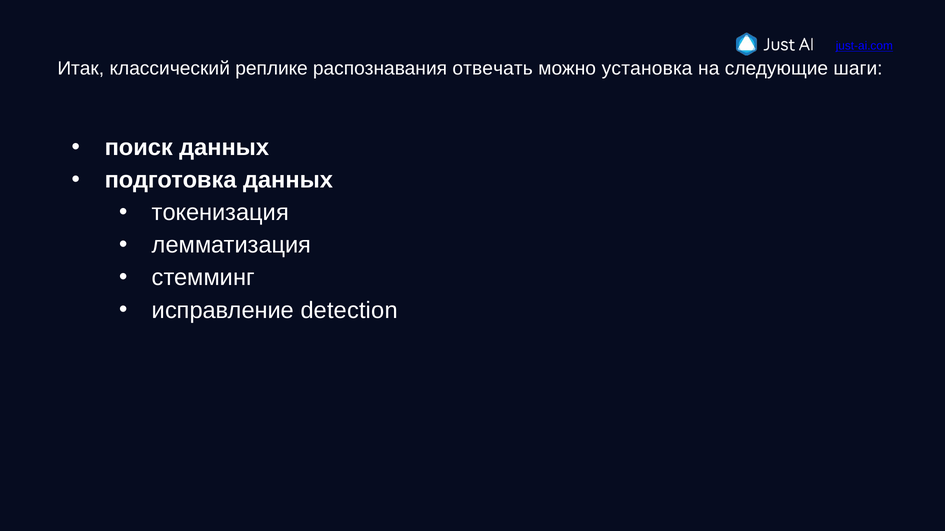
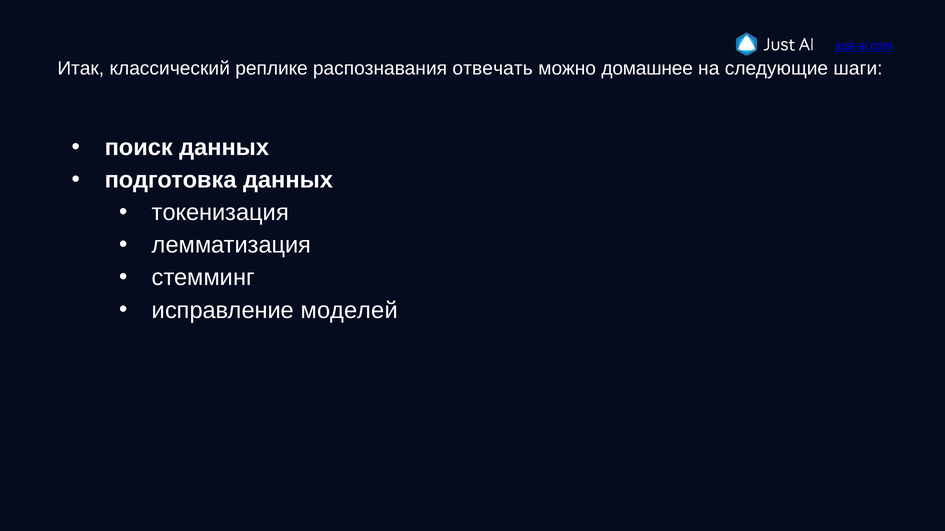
установка: установка -> домашнее (647, 69)
detection: detection -> моделей (349, 311)
